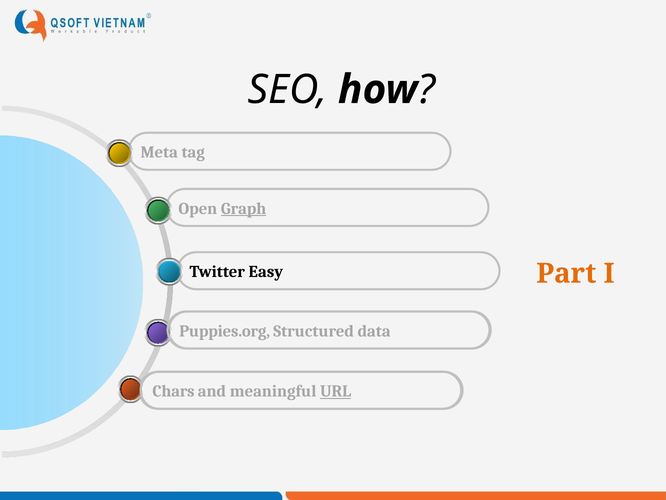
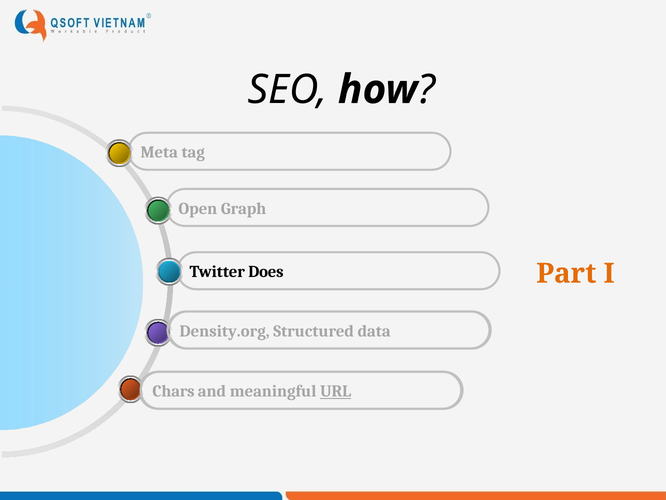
Graph underline: present -> none (244, 208)
Easy: Easy -> Does (266, 272)
Puppies.org: Puppies.org -> Density.org (225, 331)
